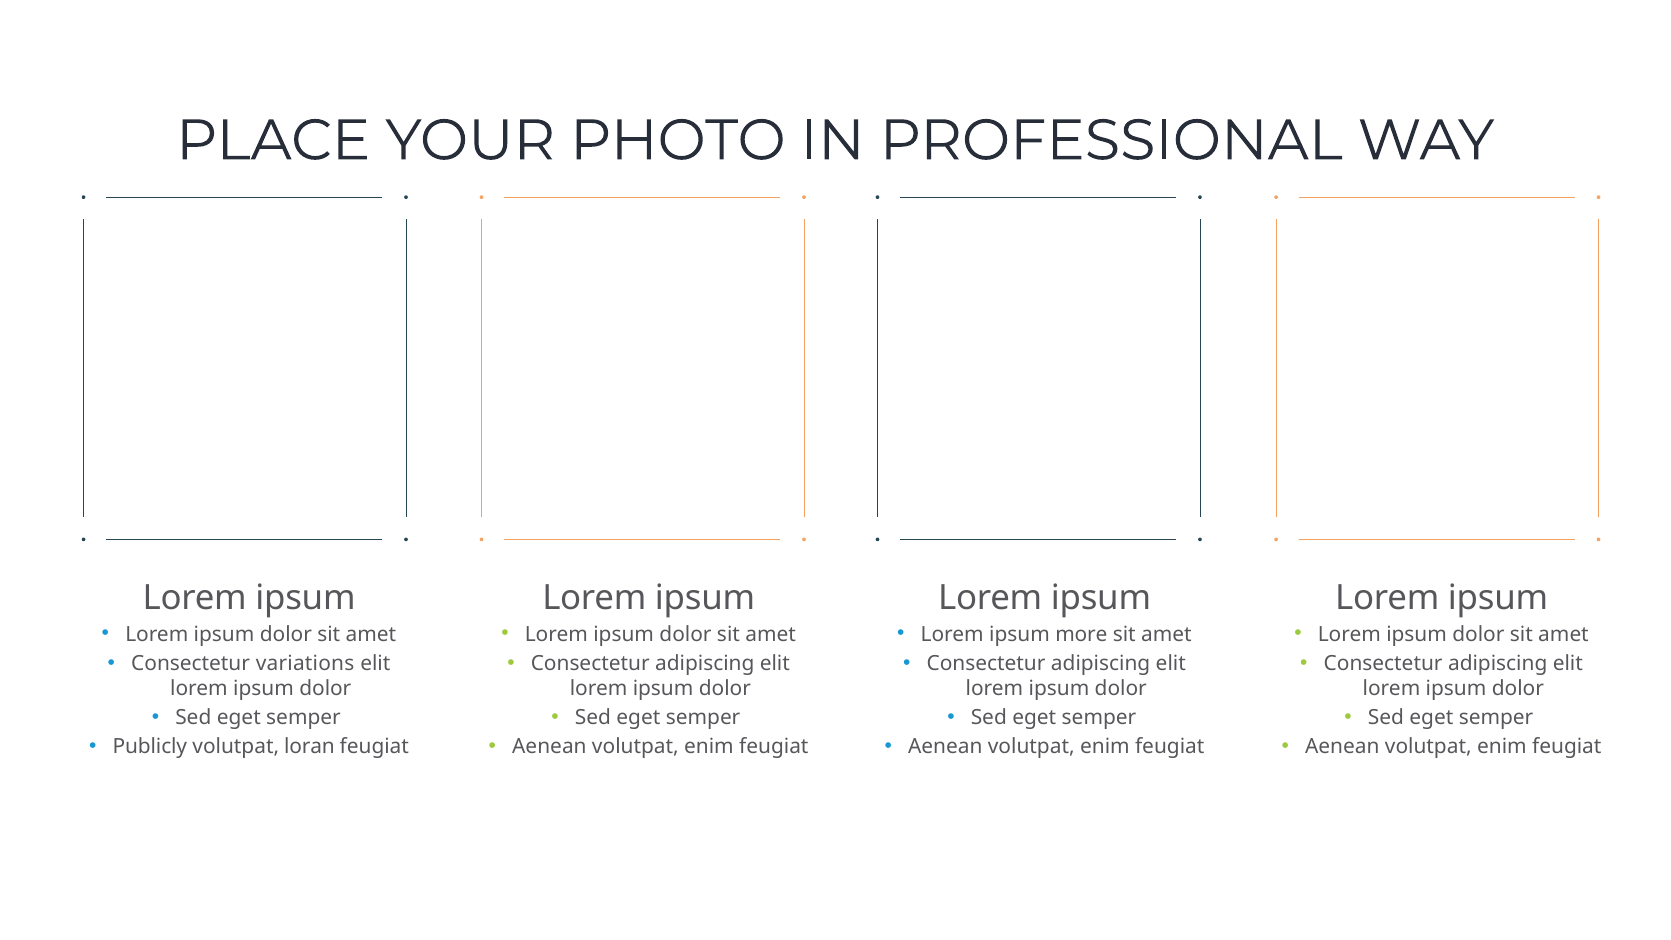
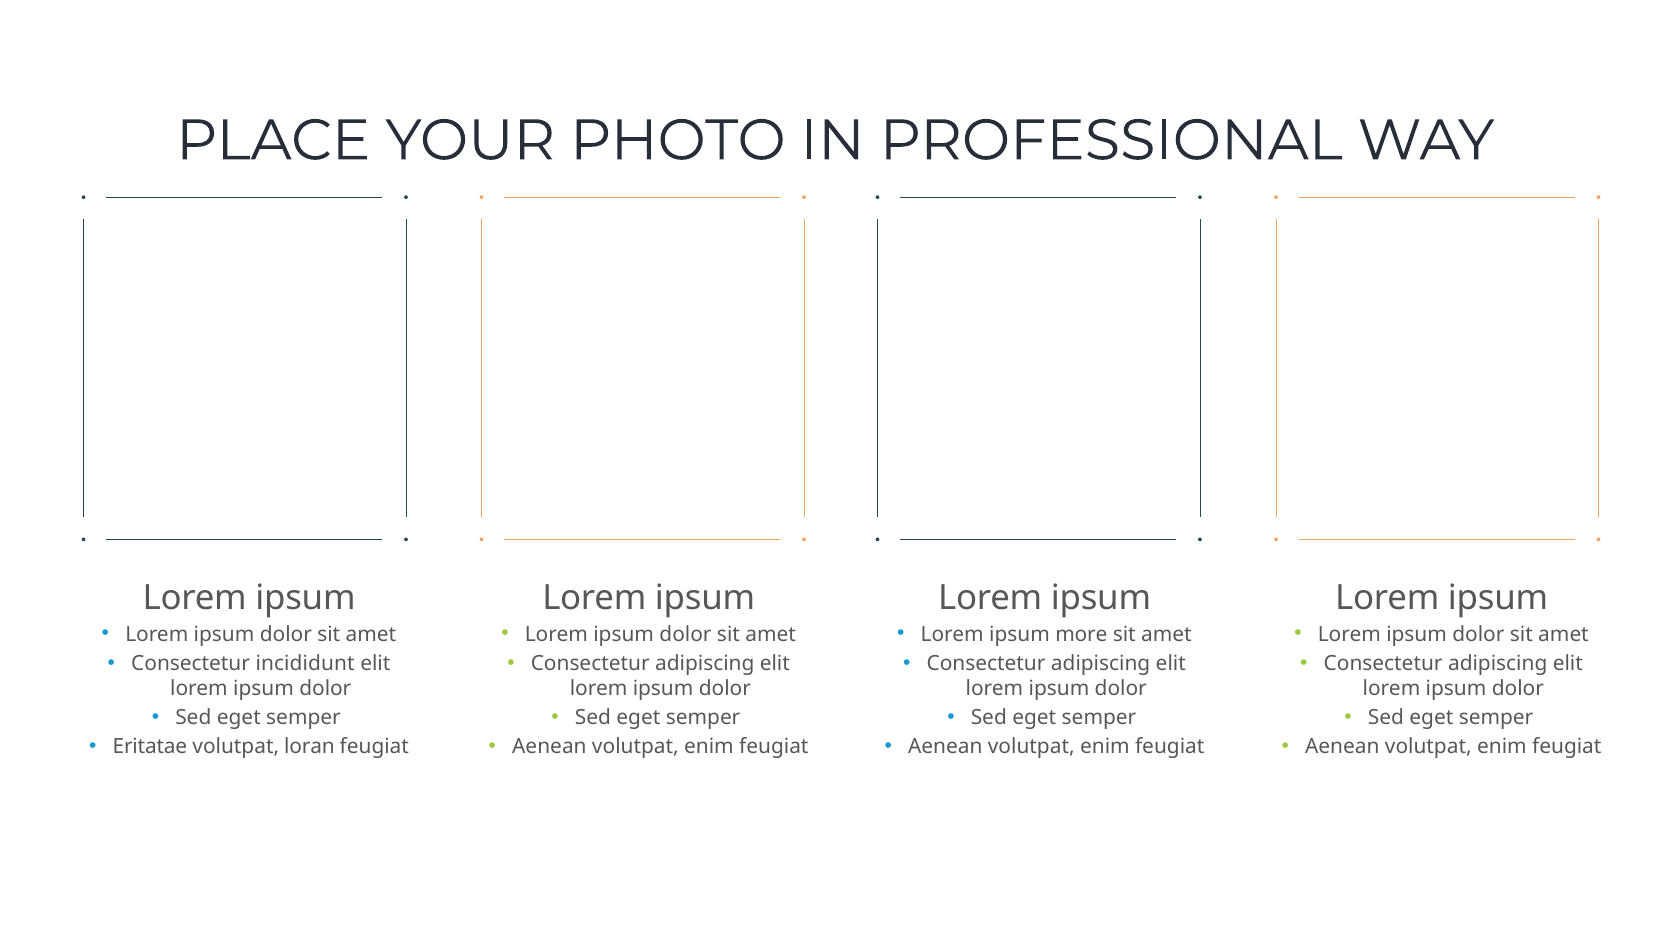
variations: variations -> incididunt (305, 663)
Publicly: Publicly -> Eritatae (150, 747)
